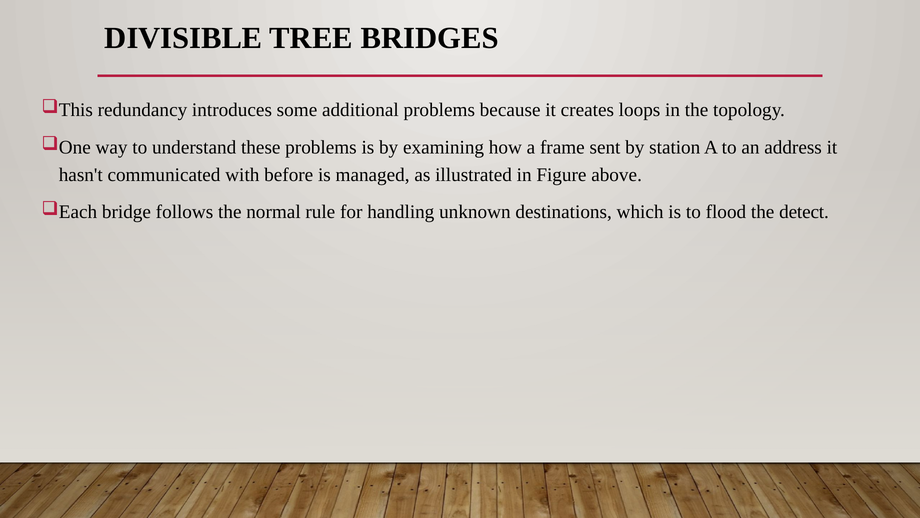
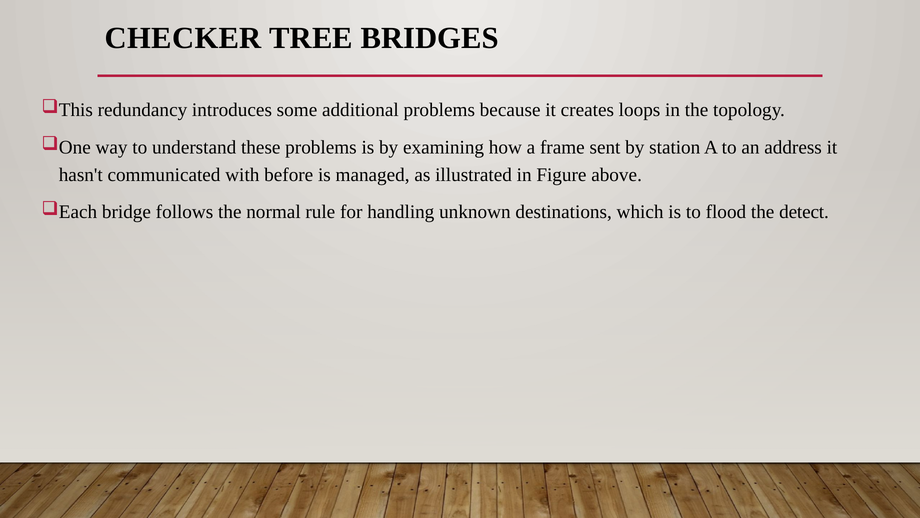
DIVISIBLE: DIVISIBLE -> CHECKER (183, 38)
